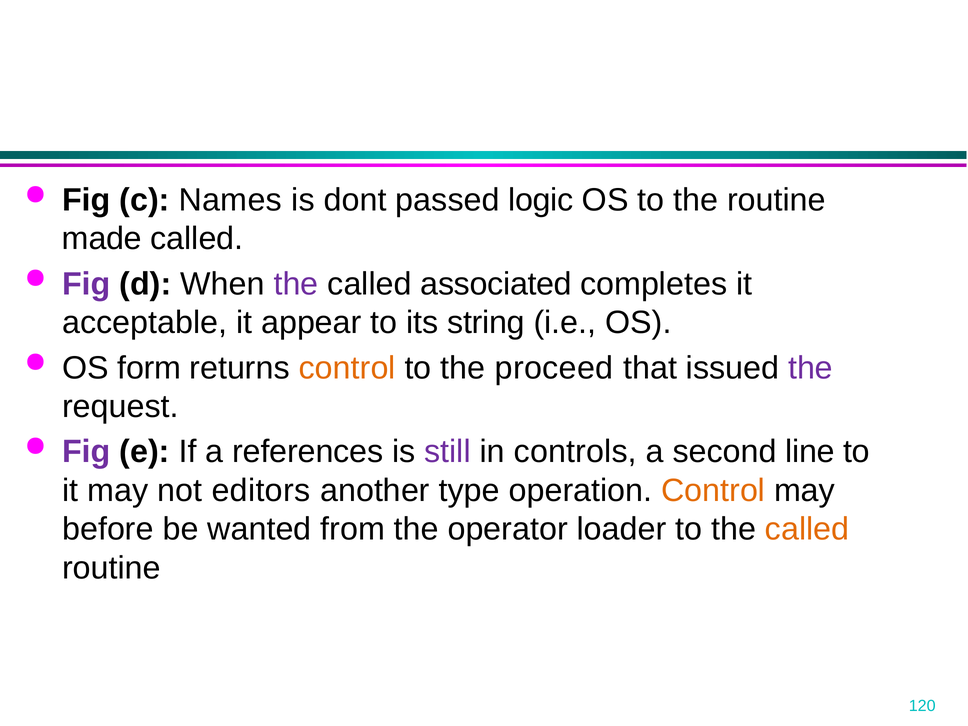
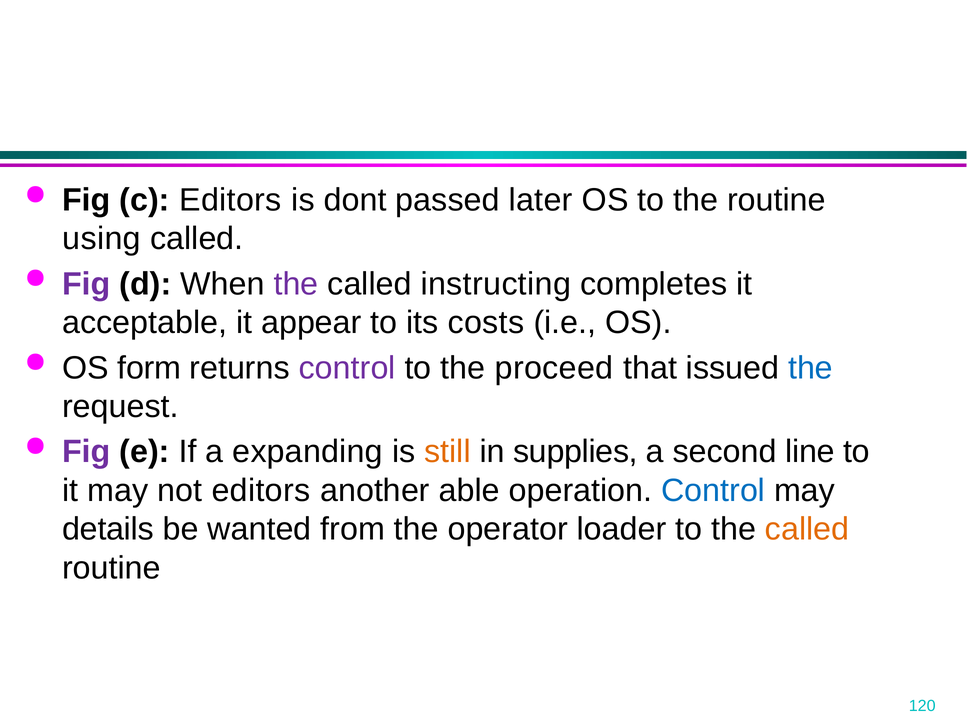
c Names: Names -> Editors (230, 200)
logic: logic -> later (541, 200)
made: made -> using (102, 239)
associated: associated -> instructing (496, 284)
string: string -> costs (486, 323)
control colour: orange -> purple (347, 368)
the colour: purple -> blue (811, 368)
references: references -> expanding (308, 452)
still colour: purple -> orange (448, 452)
controls: controls -> supplies (575, 452)
type: type -> able (469, 490)
Control colour: orange -> blue (713, 490)
before: before -> details (108, 529)
